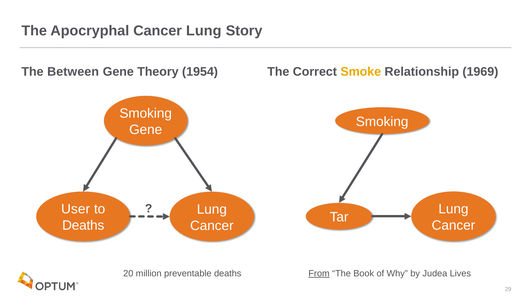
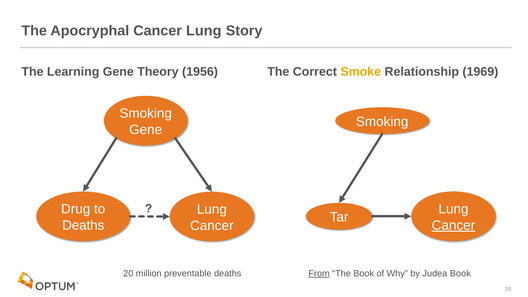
Between: Between -> Learning (73, 72)
1954: 1954 -> 1956 (200, 72)
User: User -> Drug (76, 209)
Cancer underline: none -> present (453, 225)
Judea Lives: Lives -> Book (460, 274)
